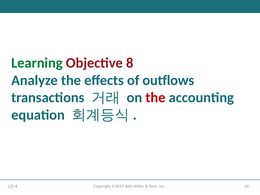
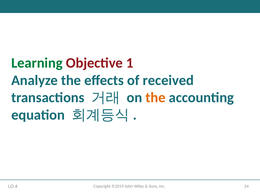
8: 8 -> 1 (130, 63)
outflows: outflows -> received (168, 80)
the colour: red -> orange (156, 98)
